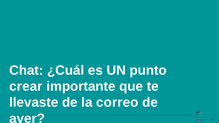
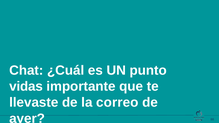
crear: crear -> vidas (26, 87)
